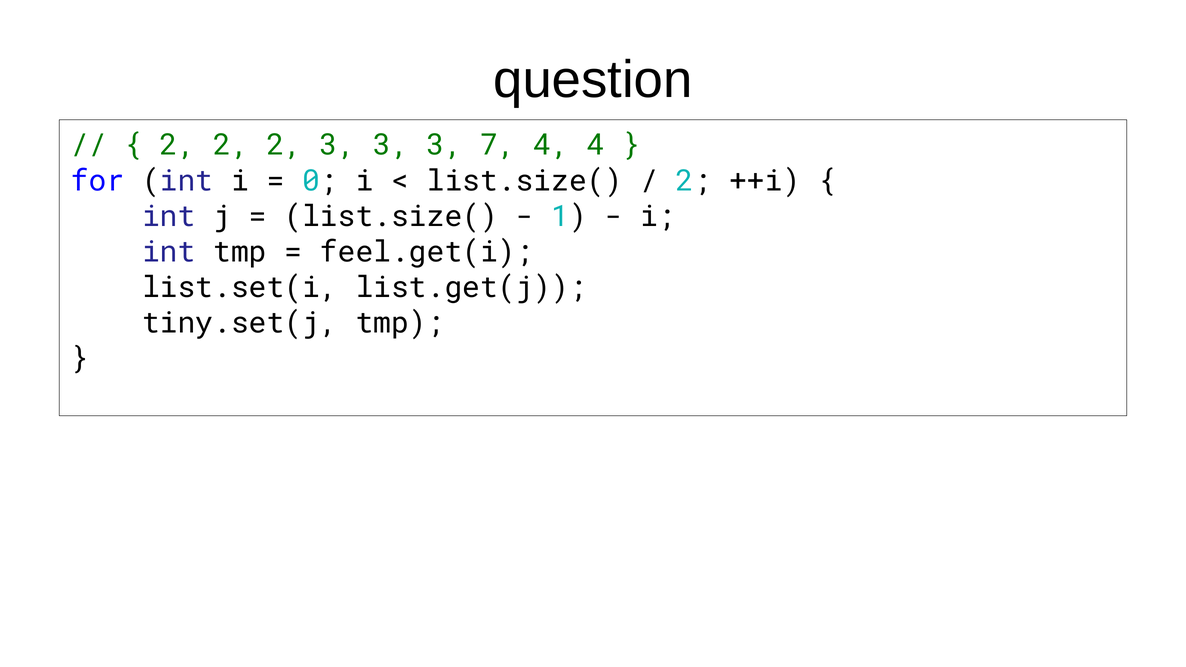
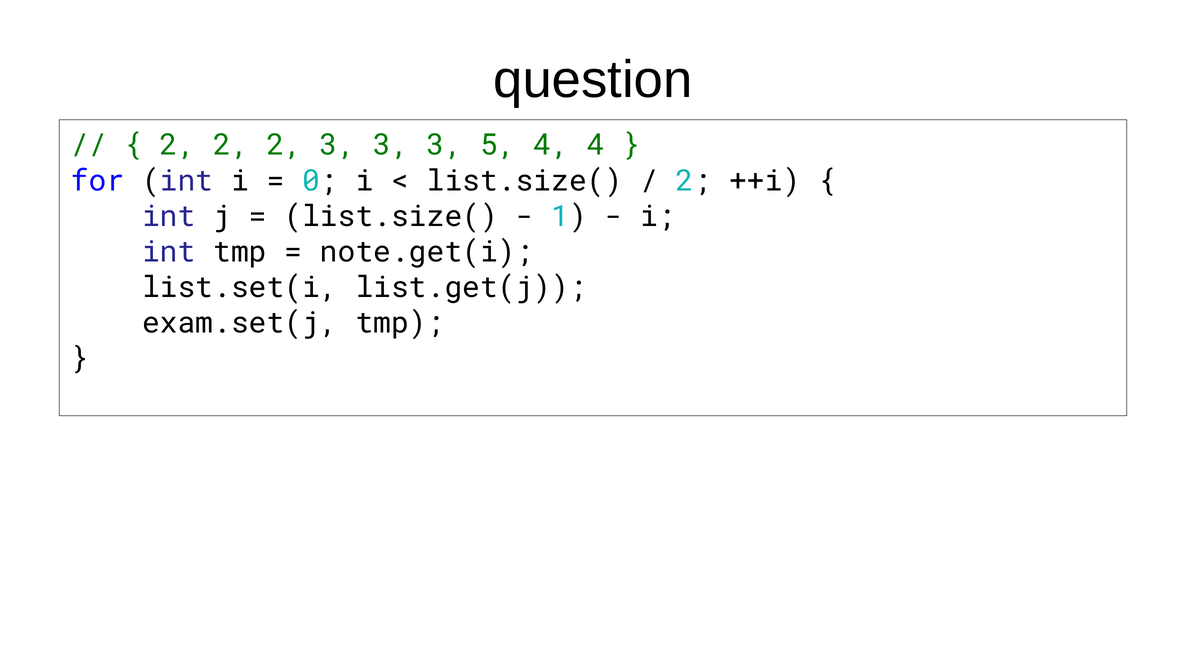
7: 7 -> 5 (498, 145)
feel.get(i: feel.get(i -> note.get(i (427, 252)
tiny.set(j: tiny.set(j -> exam.set(j (240, 323)
